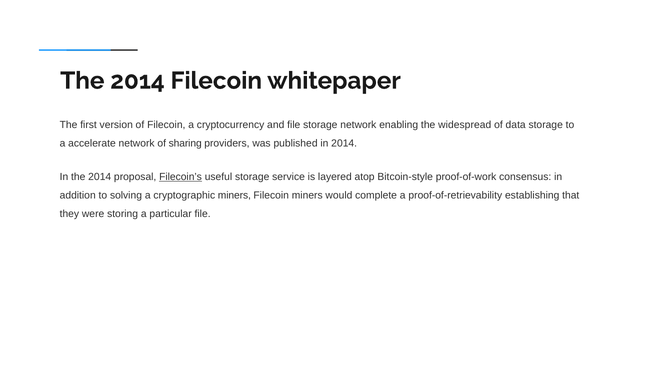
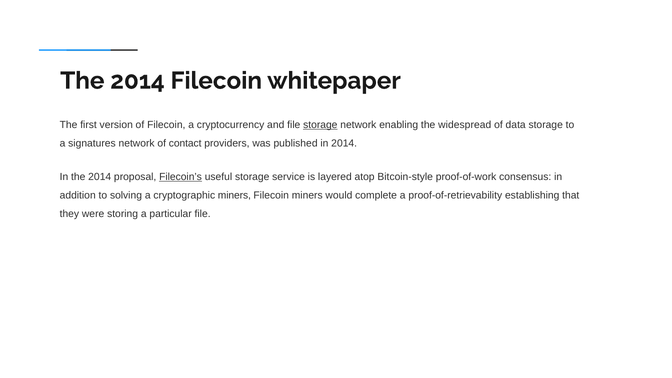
storage underline: none -> present (320, 125)
accelerate: accelerate -> signatures (92, 143)
sharing: sharing -> contact (185, 143)
